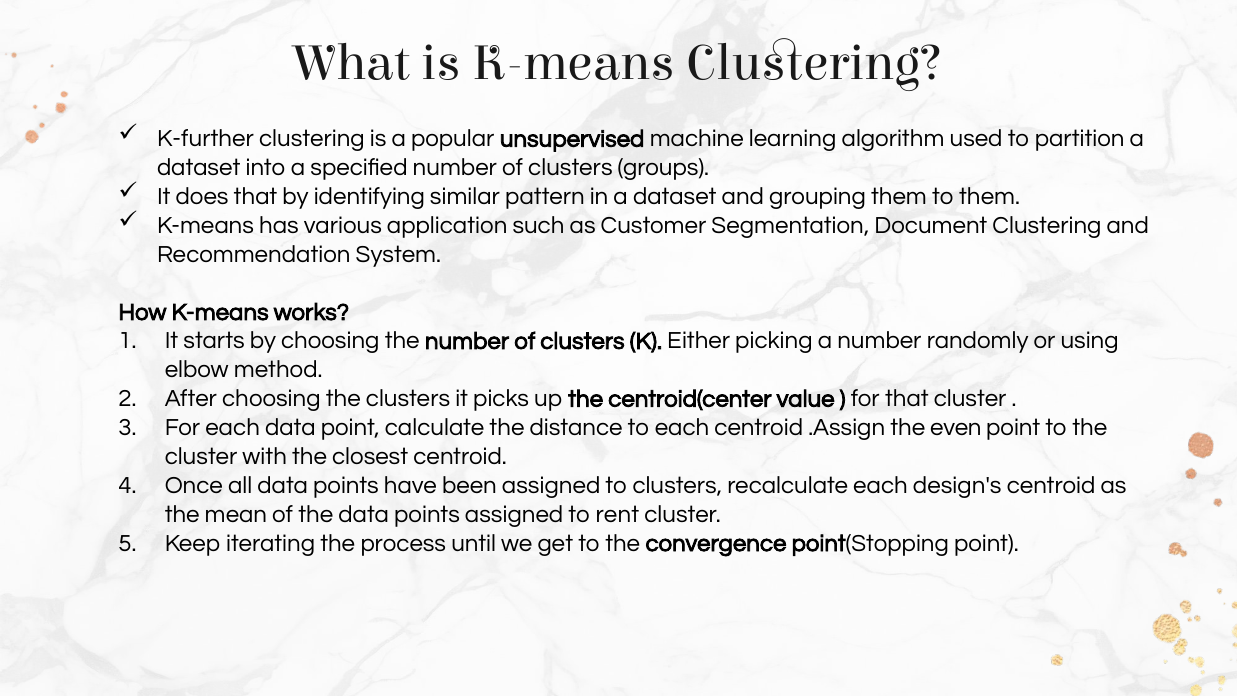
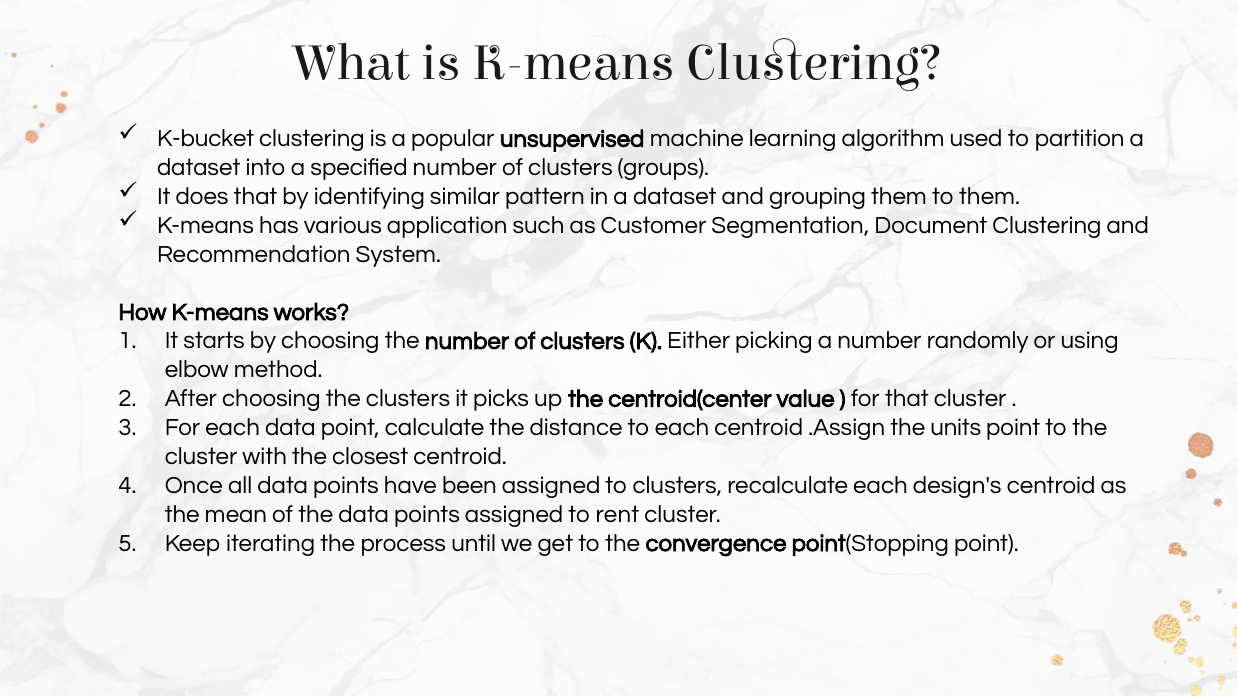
K-further: K-further -> K-bucket (206, 139)
even: even -> units (956, 427)
